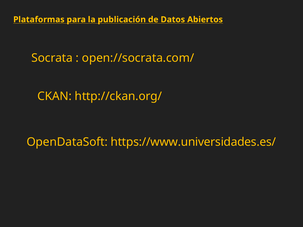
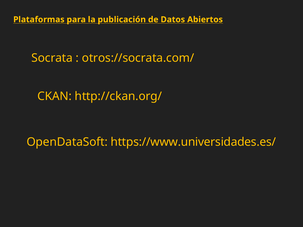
open://socrata.com/: open://socrata.com/ -> otros://socrata.com/ (138, 58)
